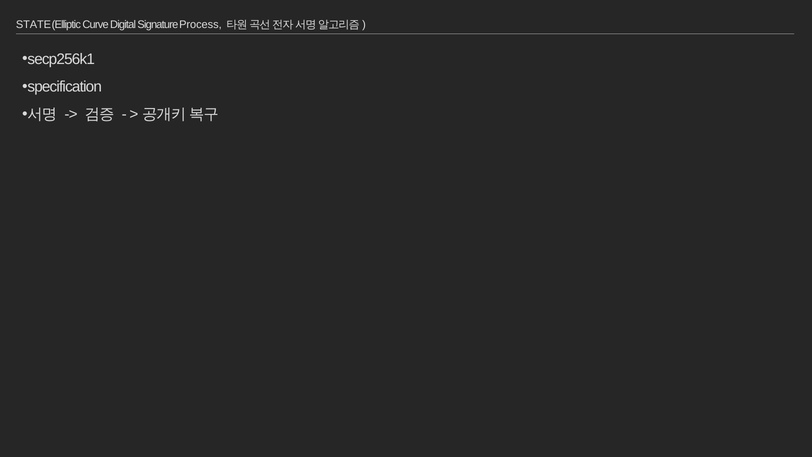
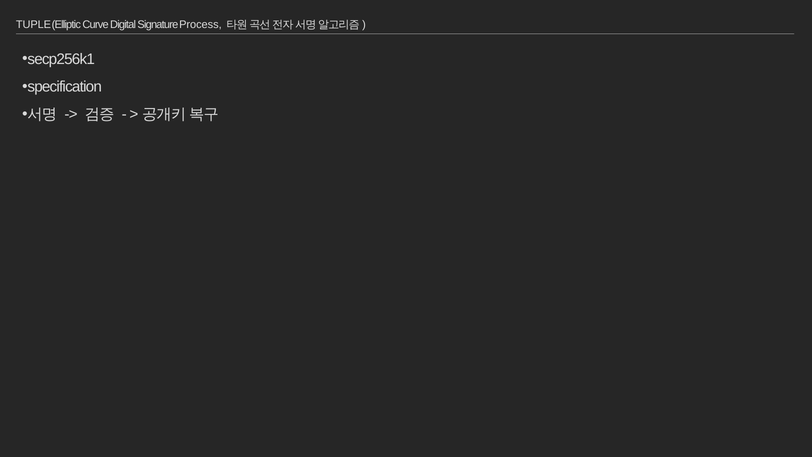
STATE: STATE -> TUPLE (33, 24)
